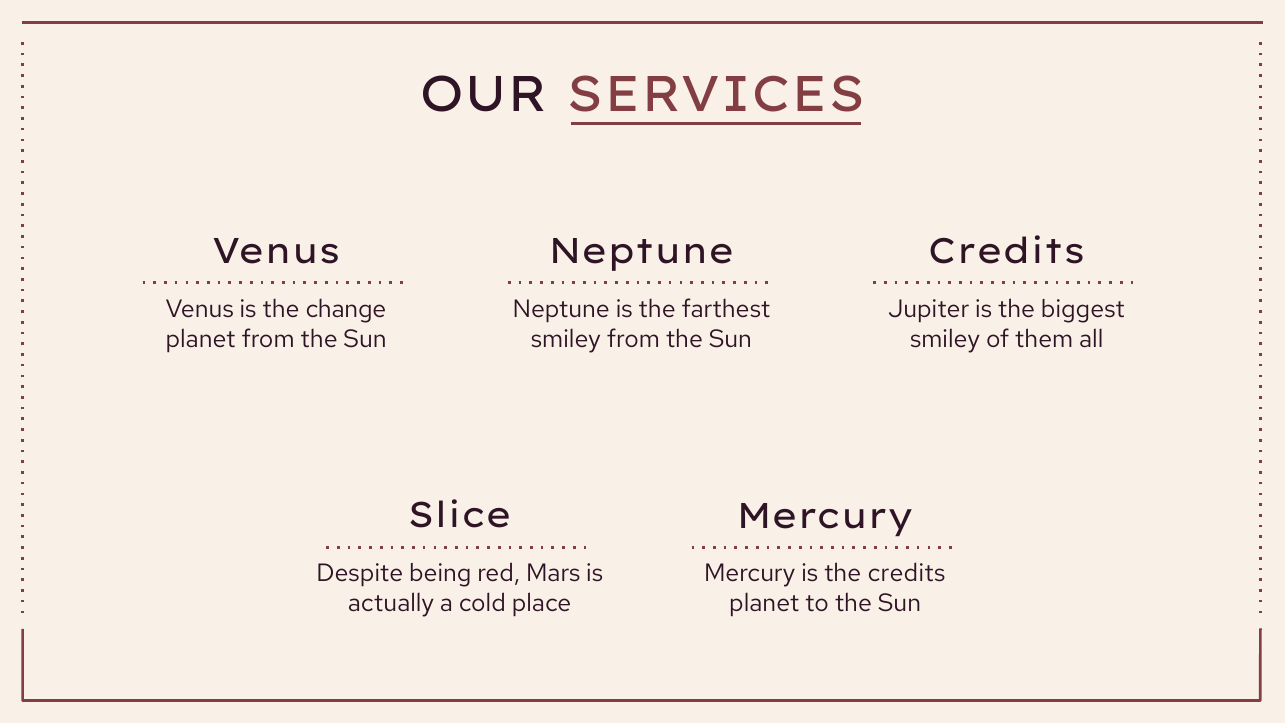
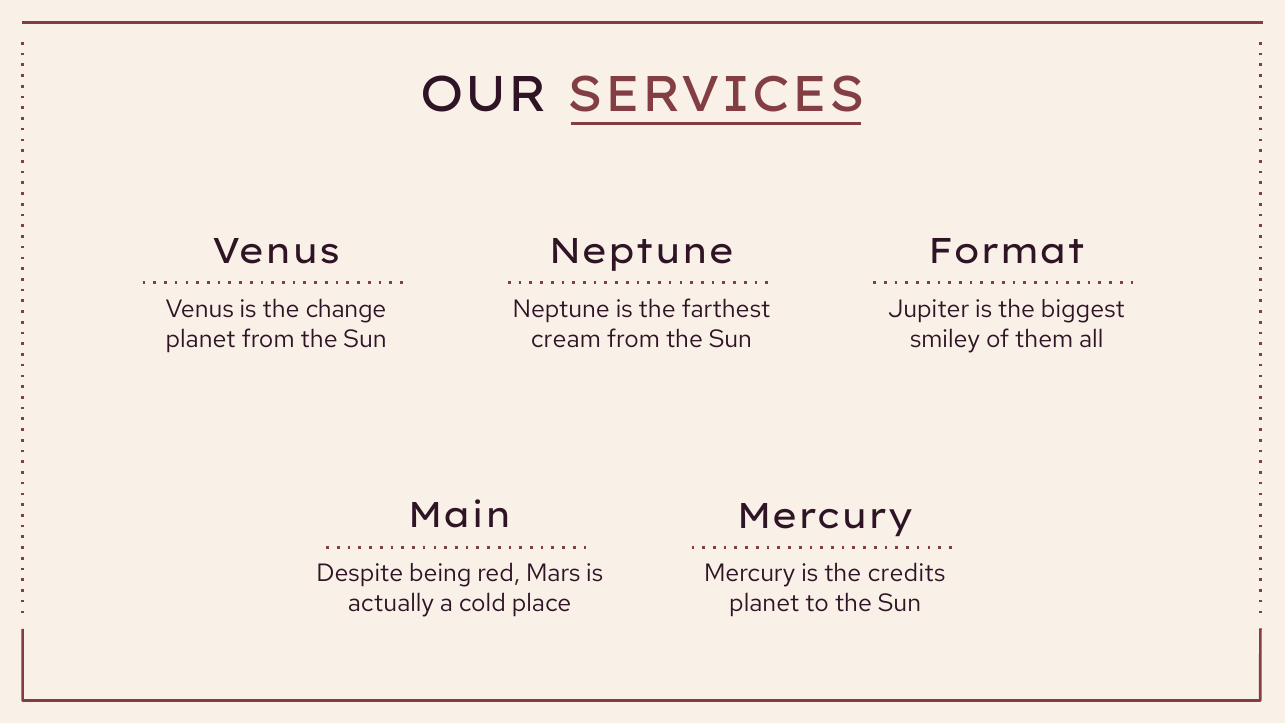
Credits: Credits -> Format (1007, 251)
smiley: smiley -> cream (566, 339)
Slice: Slice -> Main (460, 516)
